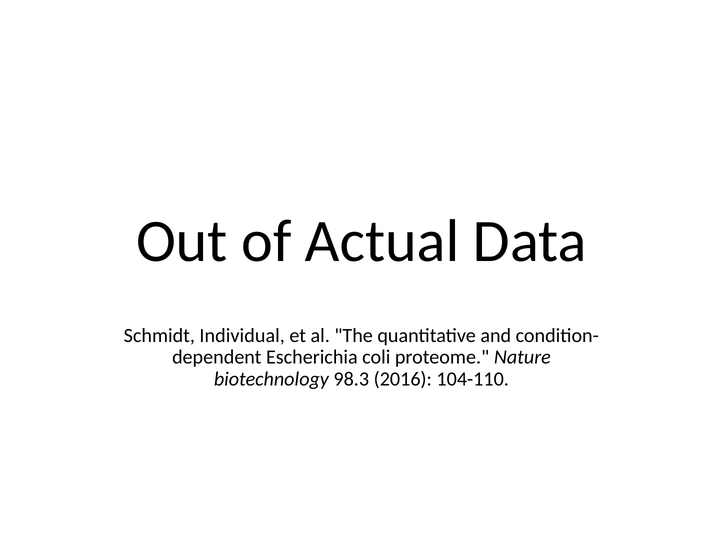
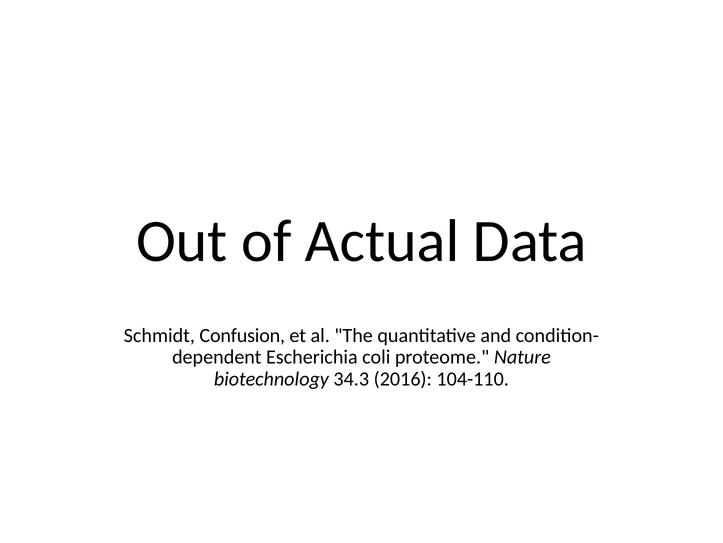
Individual: Individual -> Confusion (242, 335)
98.3: 98.3 -> 34.3 (351, 378)
